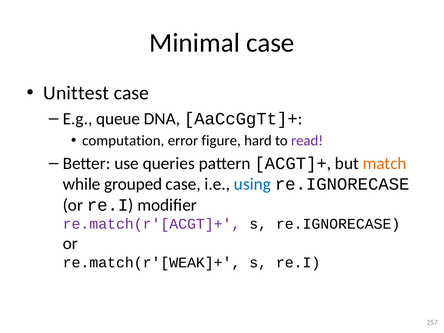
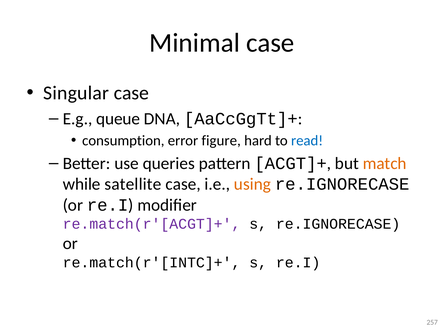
Unittest: Unittest -> Singular (76, 93)
computation: computation -> consumption (123, 141)
read colour: purple -> blue (307, 141)
grouped: grouped -> satellite (133, 184)
using colour: blue -> orange (252, 184)
re.match(r'[WEAK]+: re.match(r'[WEAK]+ -> re.match(r'[INTC]+ (152, 263)
